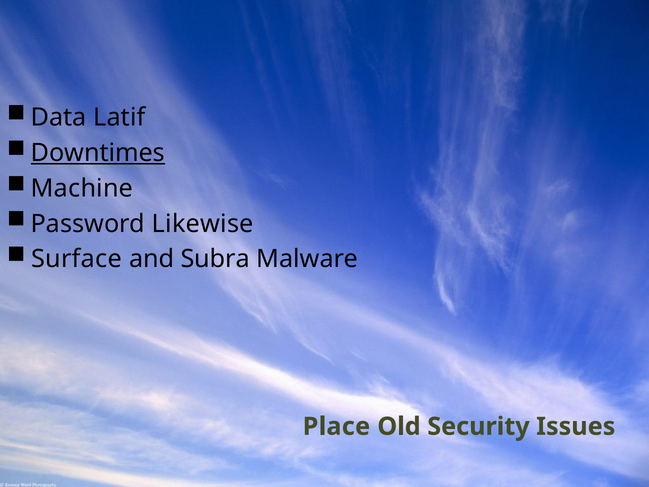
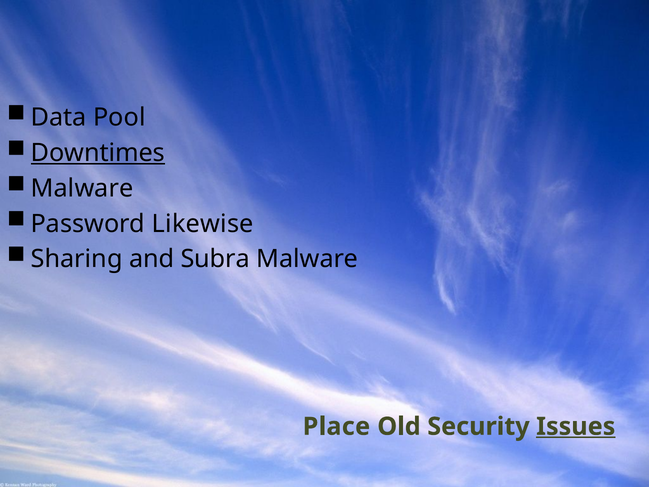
Latif: Latif -> Pool (119, 118)
Machine: Machine -> Malware (82, 188)
Surface: Surface -> Sharing (77, 259)
Issues underline: none -> present (576, 426)
